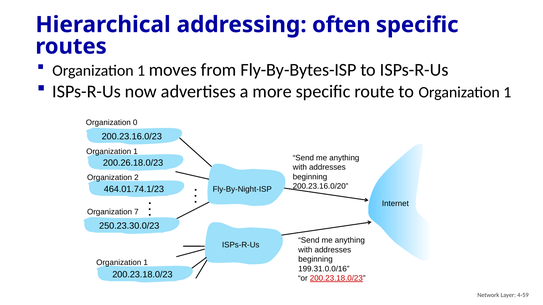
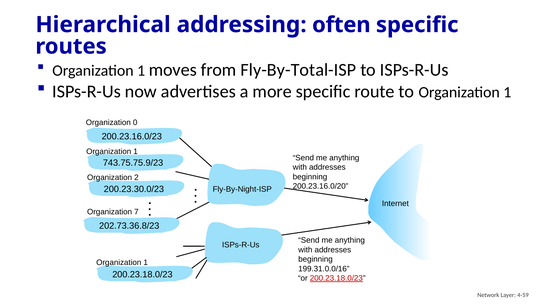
Fly-By-Bytes-ISP: Fly-By-Bytes-ISP -> Fly-By-Total-ISP (298, 70)
200.26.18.0/23: 200.26.18.0/23 -> 743.75.75.9/23 (133, 163)
464.01.74.1/23: 464.01.74.1/23 -> 200.23.30.0/23 (134, 189)
250.23.30.0/23: 250.23.30.0/23 -> 202.73.36.8/23 (129, 226)
